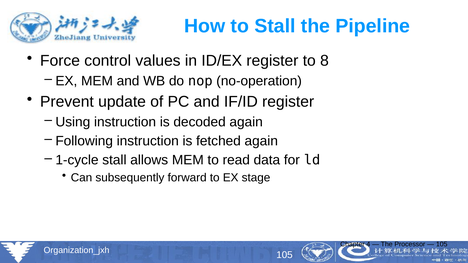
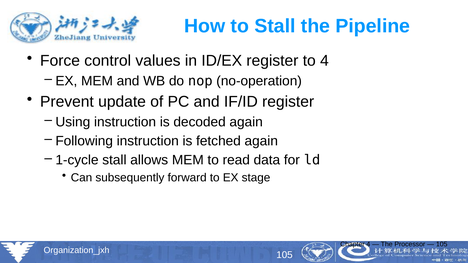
to 8: 8 -> 4 (324, 61)
